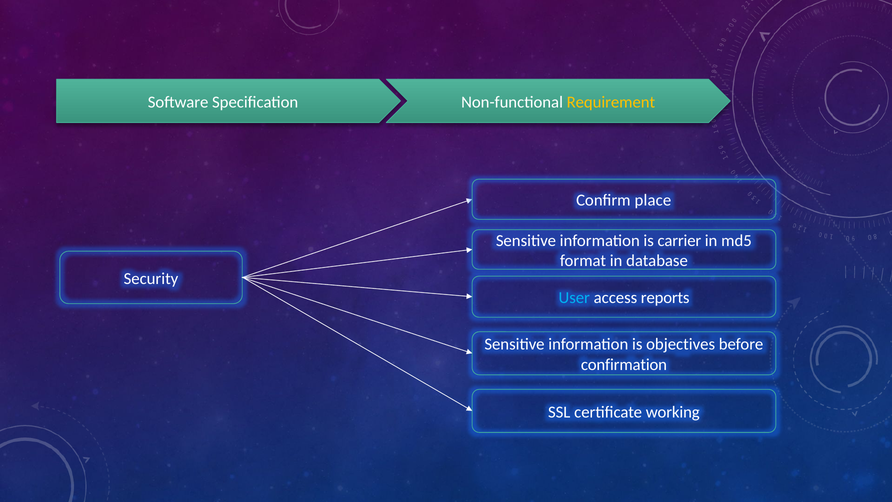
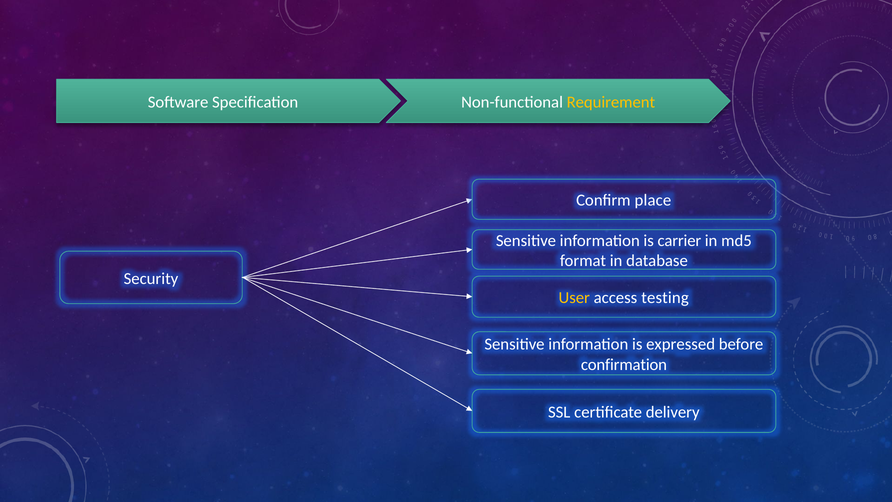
User colour: light blue -> yellow (574, 298)
reports: reports -> testing (665, 298)
objectives: objectives -> expressed (681, 344)
working: working -> delivery (673, 412)
